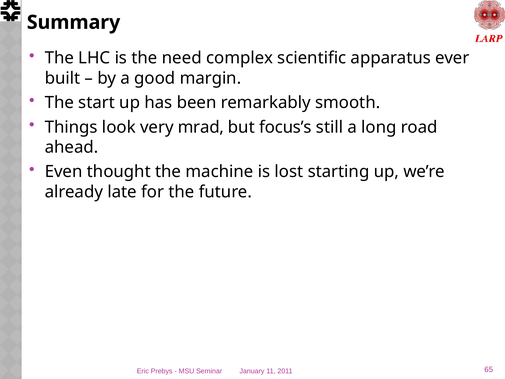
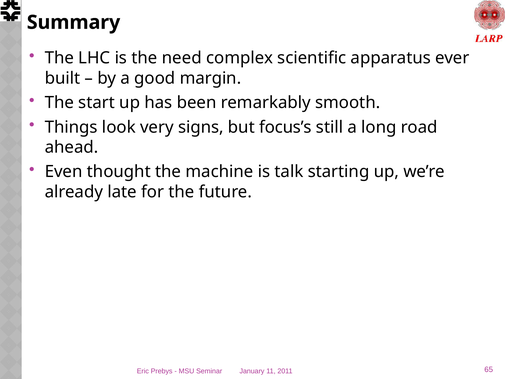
mrad: mrad -> signs (201, 127)
lost: lost -> talk (289, 172)
